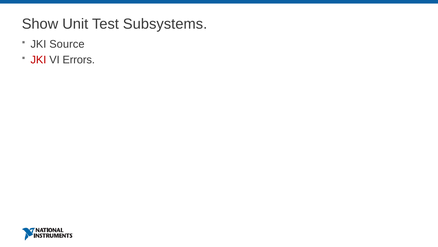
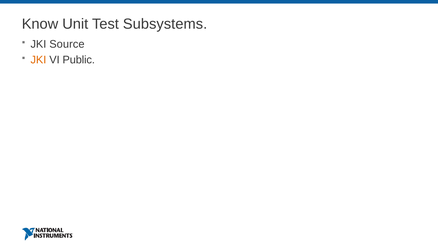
Show: Show -> Know (40, 24)
JKI colour: red -> orange (38, 60)
Errors: Errors -> Public (79, 60)
